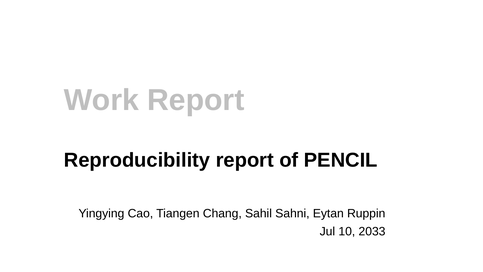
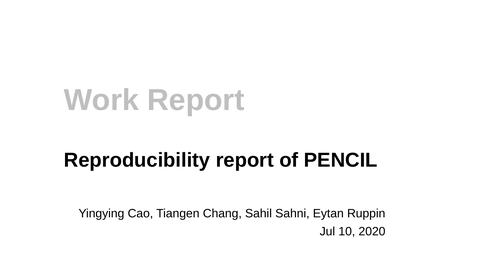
2033: 2033 -> 2020 (372, 231)
